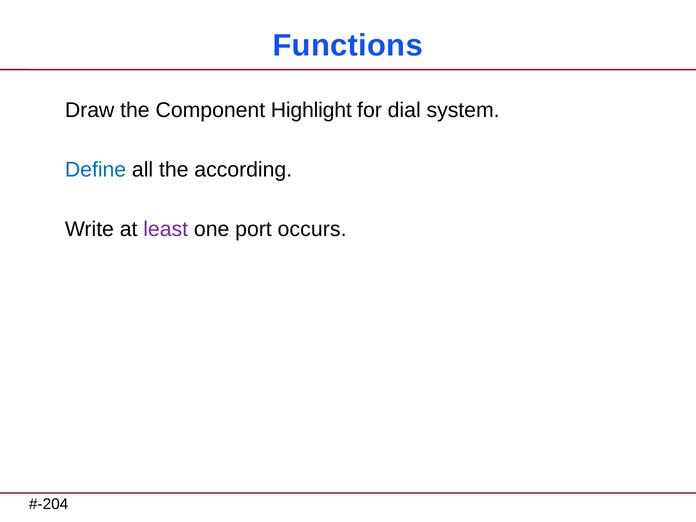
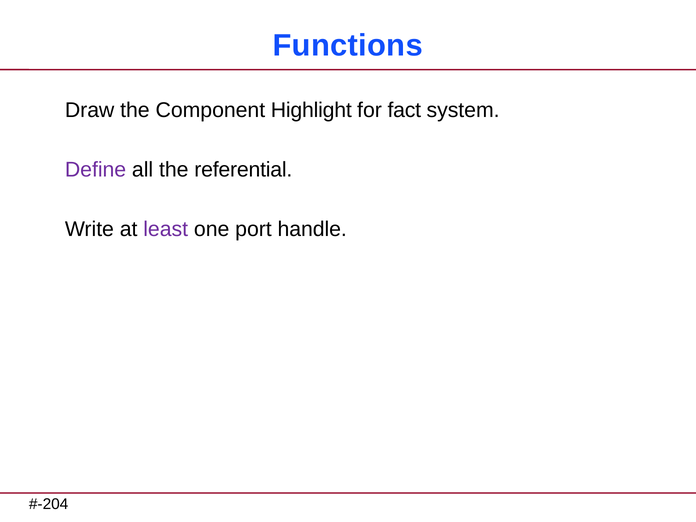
dial: dial -> fact (404, 110)
Define colour: blue -> purple (96, 170)
according: according -> referential (243, 170)
occurs: occurs -> handle (312, 229)
